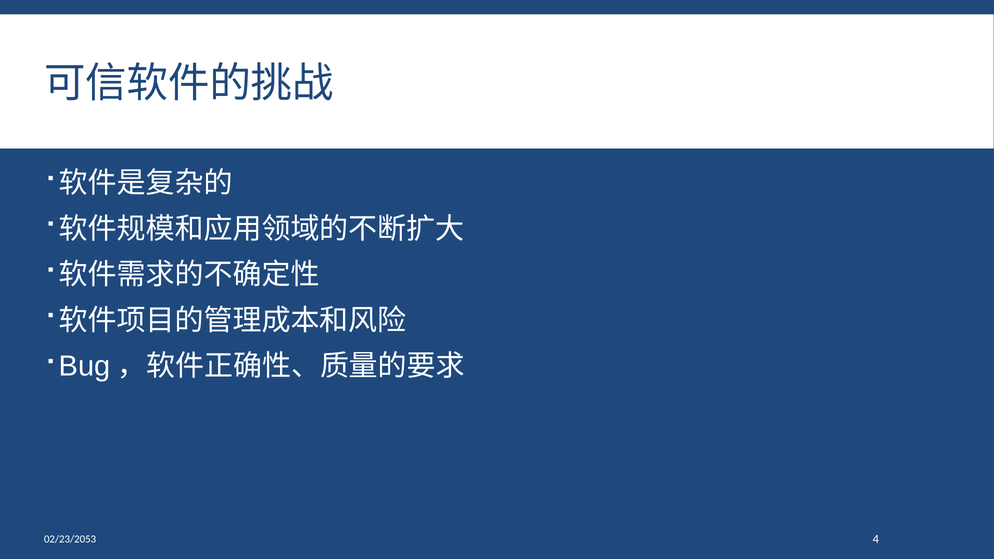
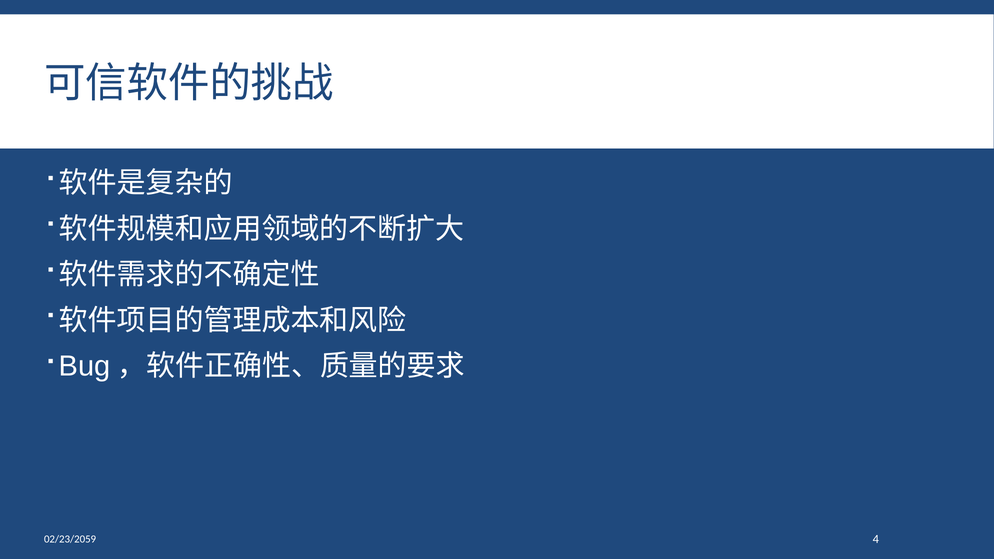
02/23/2053: 02/23/2053 -> 02/23/2059 (70, 539)
